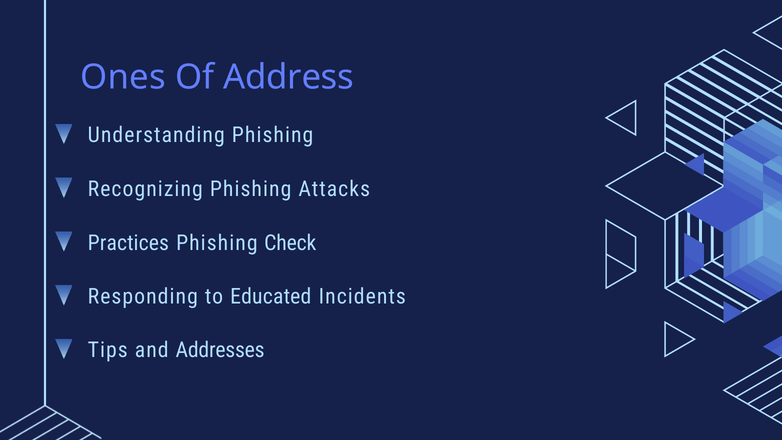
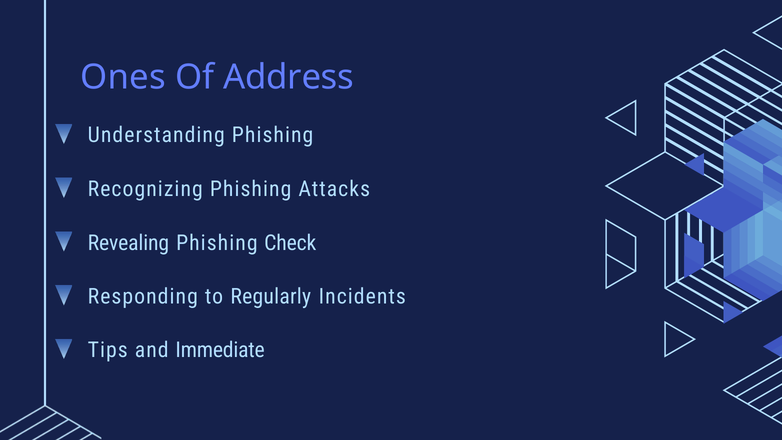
Practices: Practices -> Revealing (128, 243)
Educated: Educated -> Regularly (271, 296)
Addresses: Addresses -> Immediate (220, 350)
